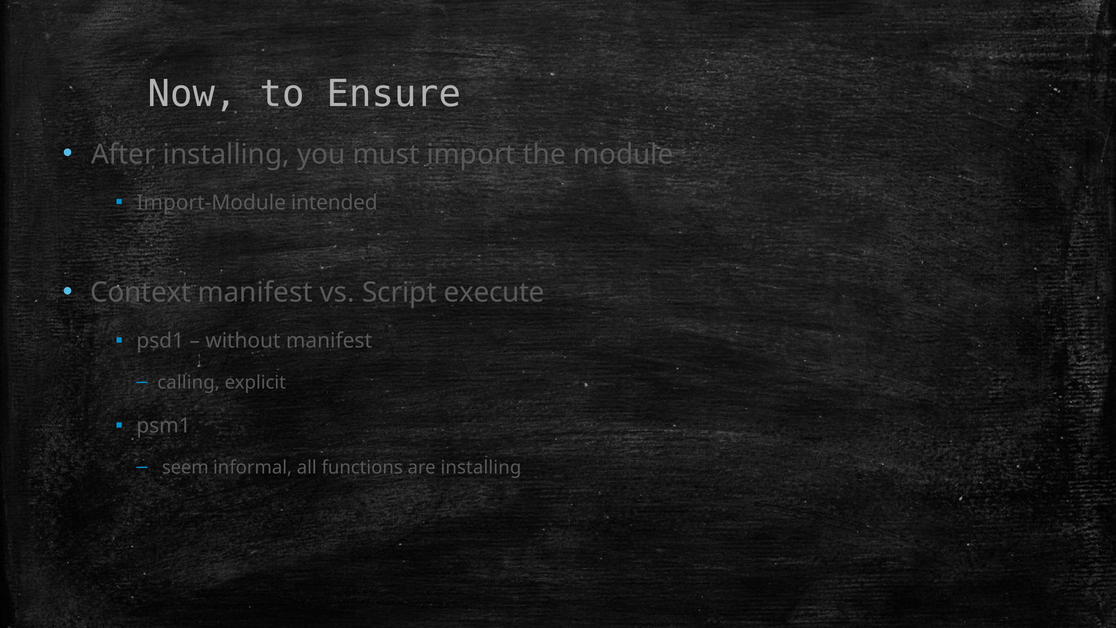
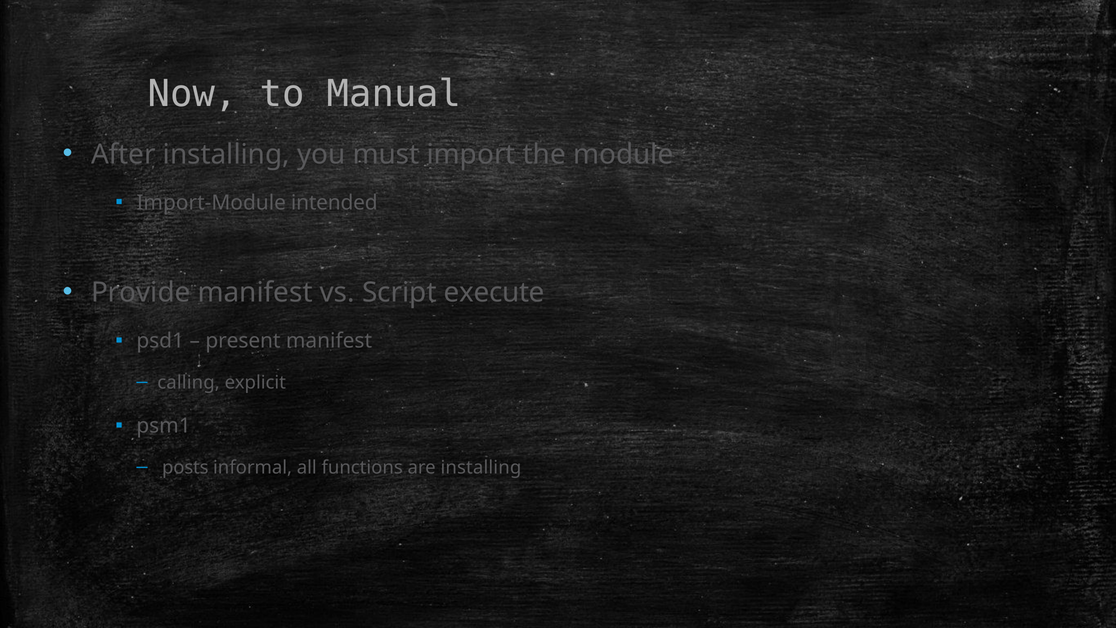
Ensure: Ensure -> Manual (394, 94)
Context: Context -> Provide (141, 292)
without: without -> present (243, 341)
seem: seem -> posts (185, 467)
